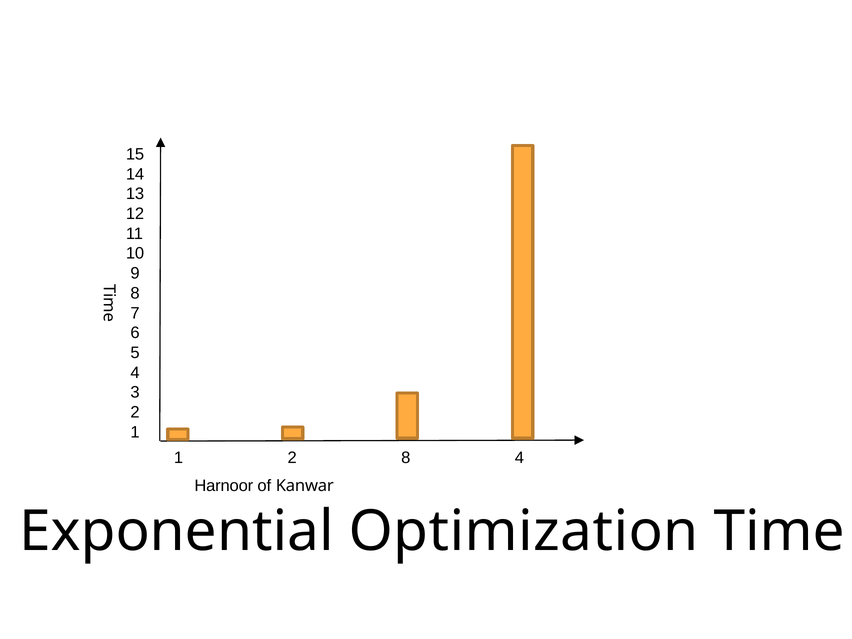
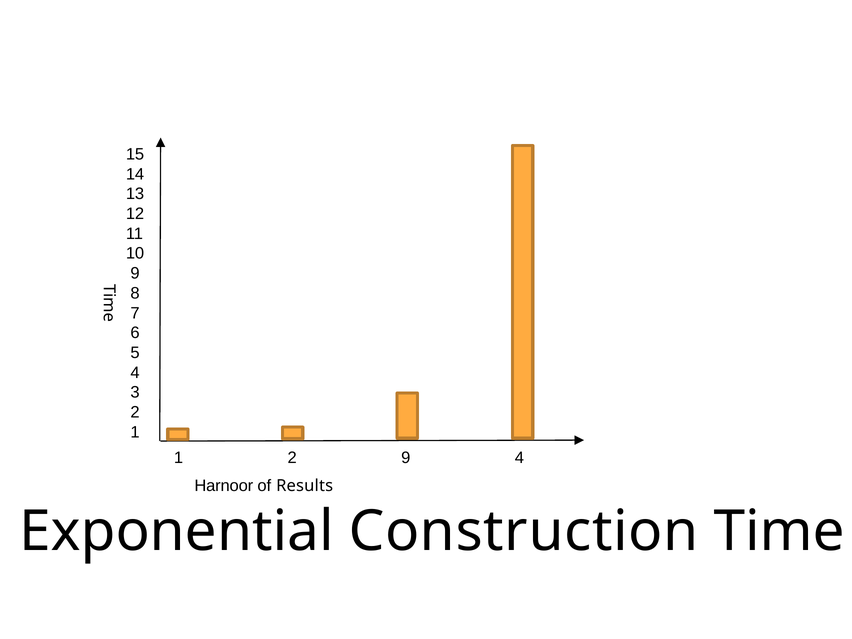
2 8: 8 -> 9 (406, 458)
Kanwar: Kanwar -> Results (305, 486)
Optimization: Optimization -> Construction (523, 532)
